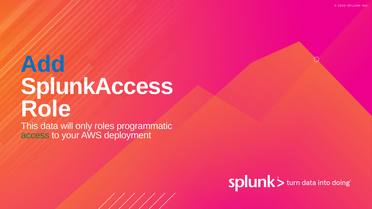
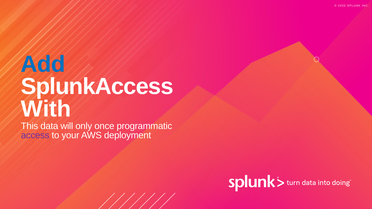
Role: Role -> With (46, 109)
roles: roles -> once (104, 126)
access colour: green -> purple (35, 136)
